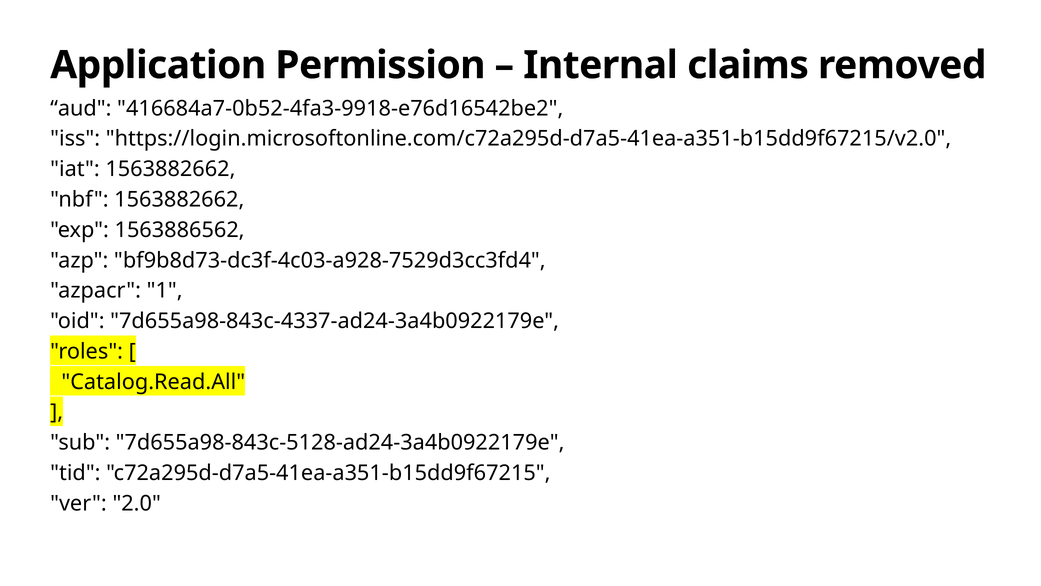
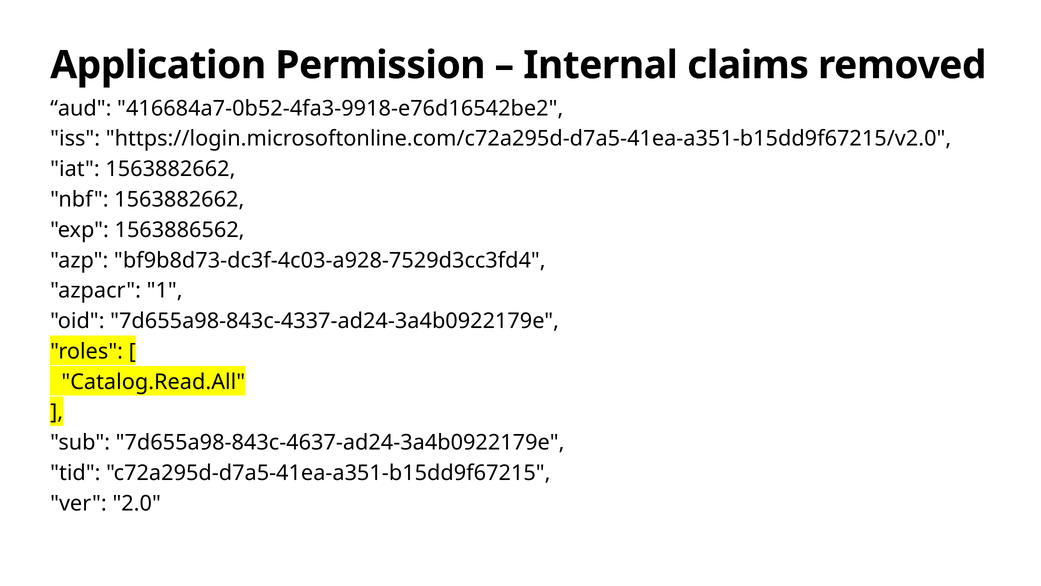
7d655a98-843c-5128-ad24-3a4b0922179e: 7d655a98-843c-5128-ad24-3a4b0922179e -> 7d655a98-843c-4637-ad24-3a4b0922179e (340, 442)
